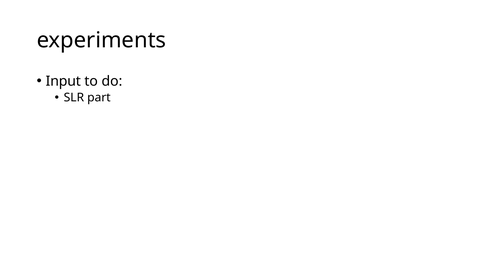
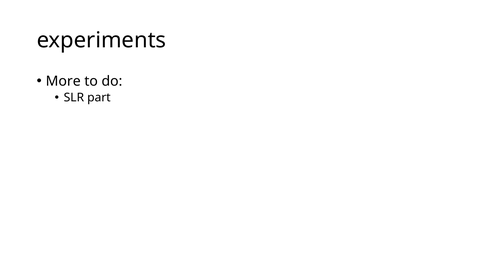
Input: Input -> More (63, 81)
